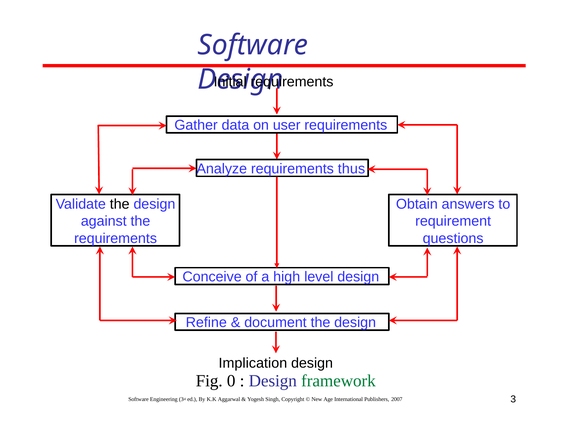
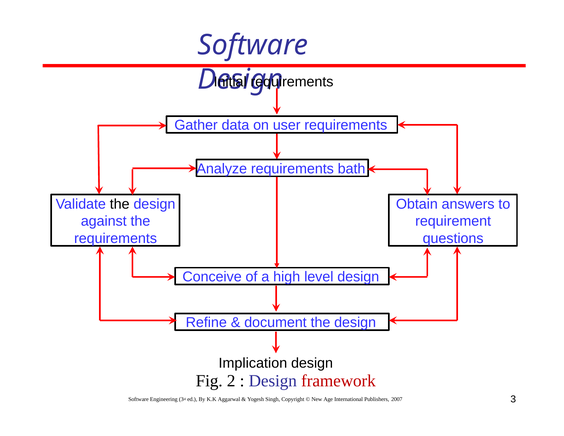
thus: thus -> bath (352, 169)
0: 0 -> 2 (231, 381)
framework colour: green -> red (338, 381)
